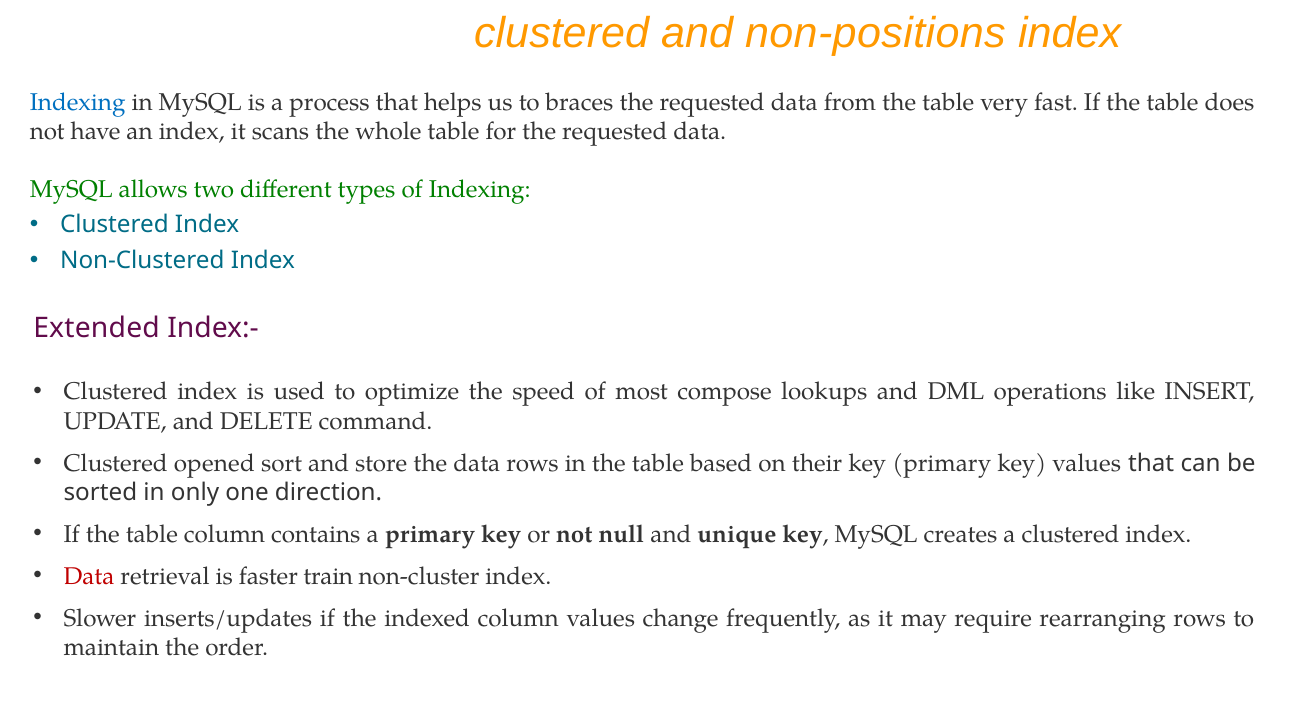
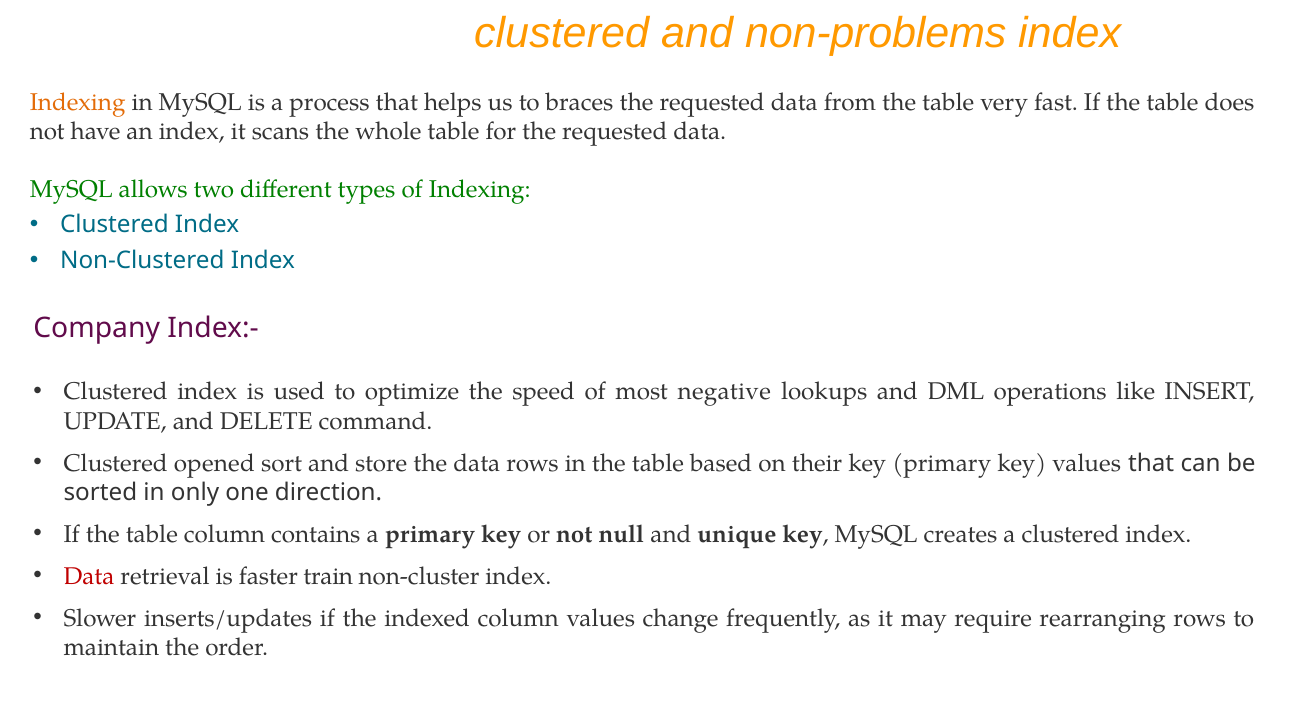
non-positions: non-positions -> non-problems (876, 34)
Indexing colour: blue -> orange (78, 102)
Extended: Extended -> Company (97, 329)
compose: compose -> negative (724, 392)
